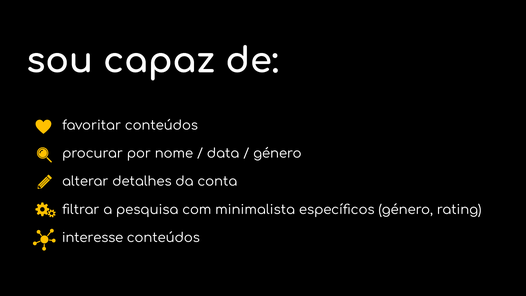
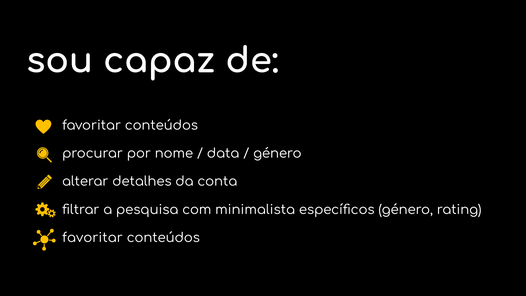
interesse: interesse -> favoritar (92, 238)
